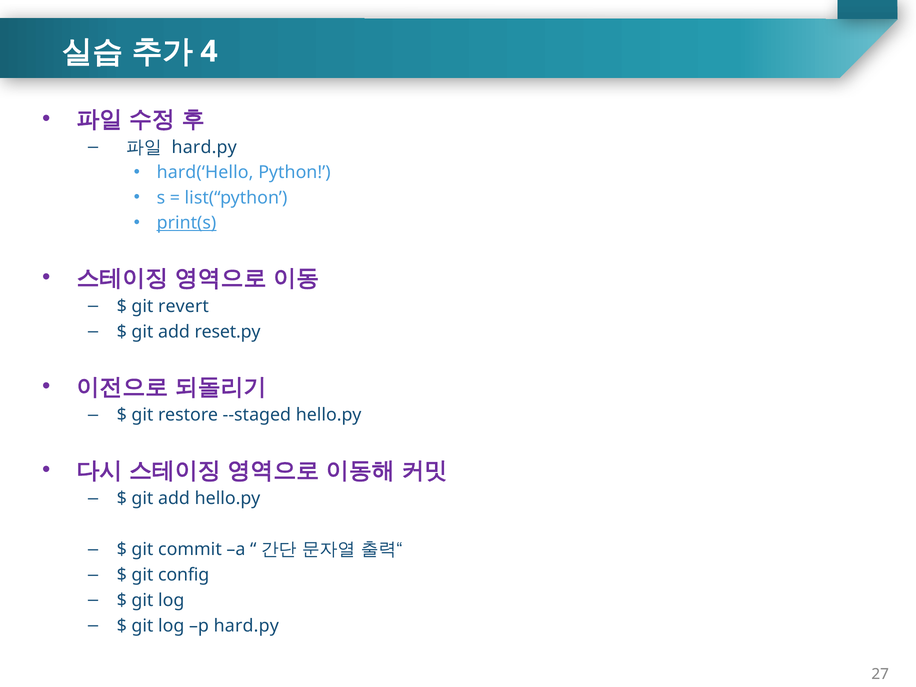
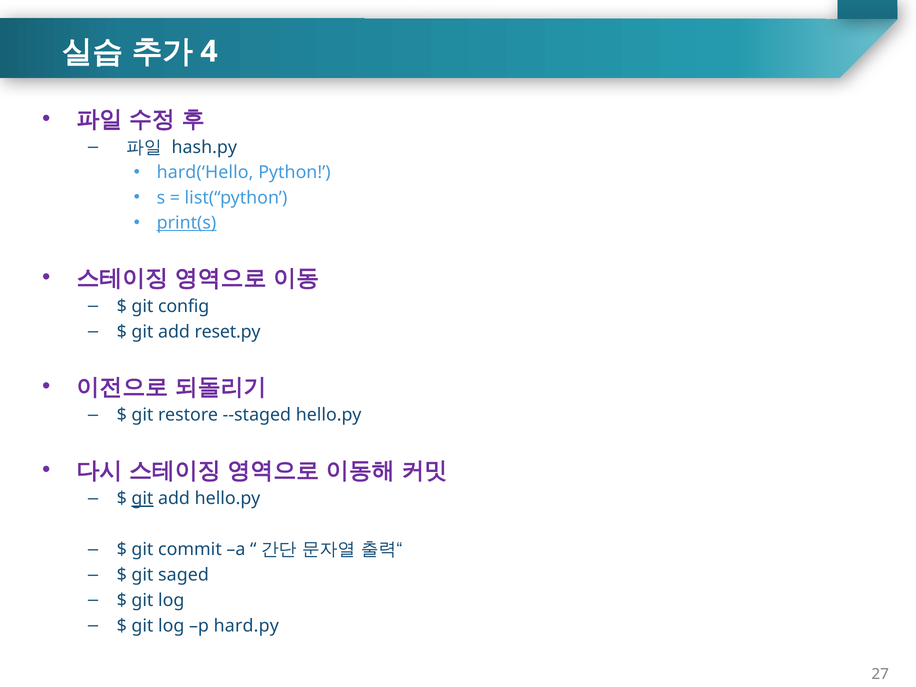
hard.py: hard.py -> hash.py (204, 147)
revert: revert -> config (184, 306)
git underline: none -> present (142, 499)
config: config -> saged (184, 575)
